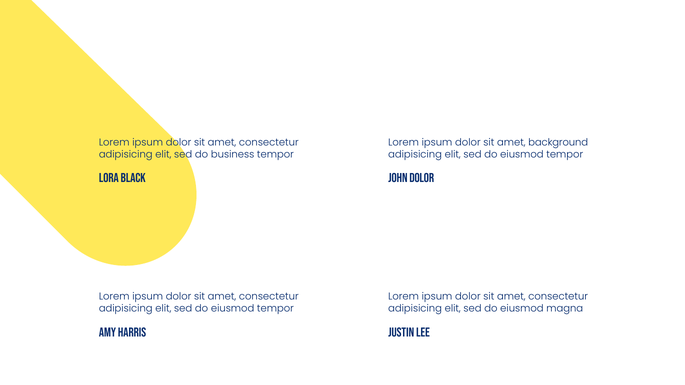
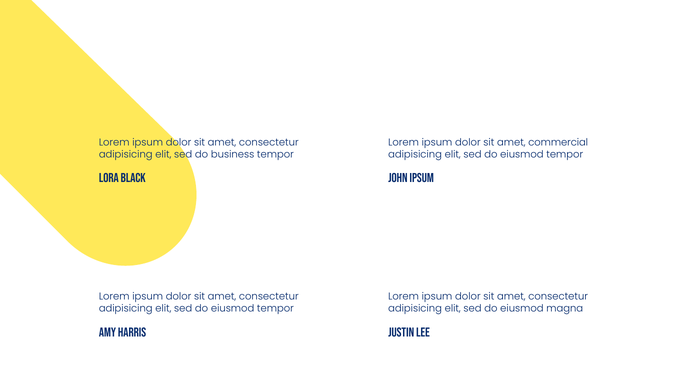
background: background -> commercial (558, 142)
John Dolor: Dolor -> Ipsum (422, 178)
